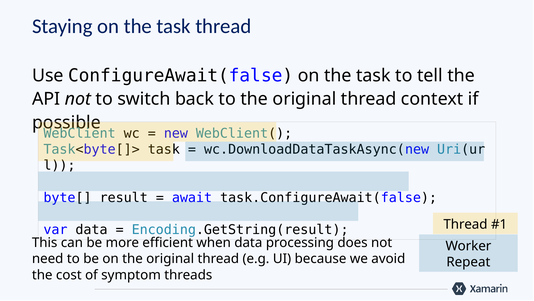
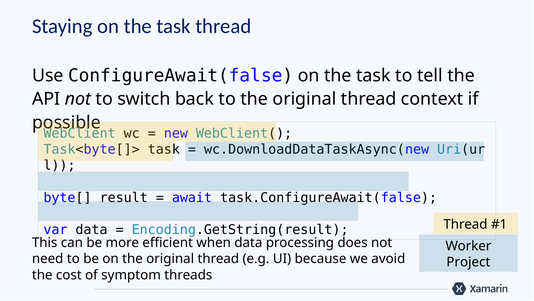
Repeat: Repeat -> Project (468, 262)
